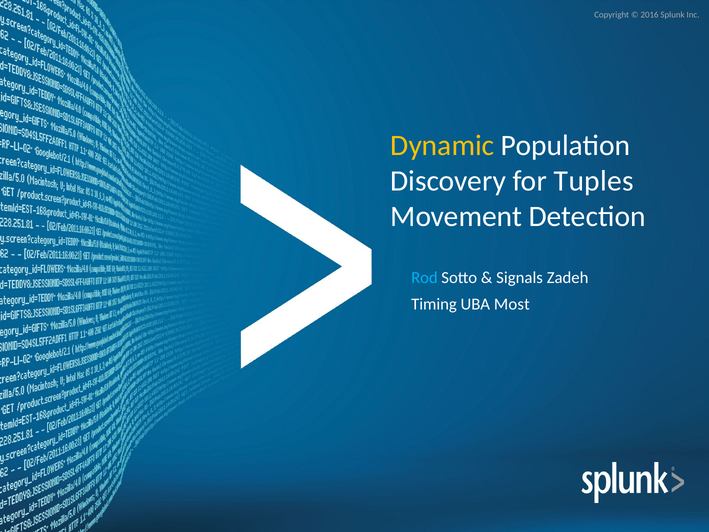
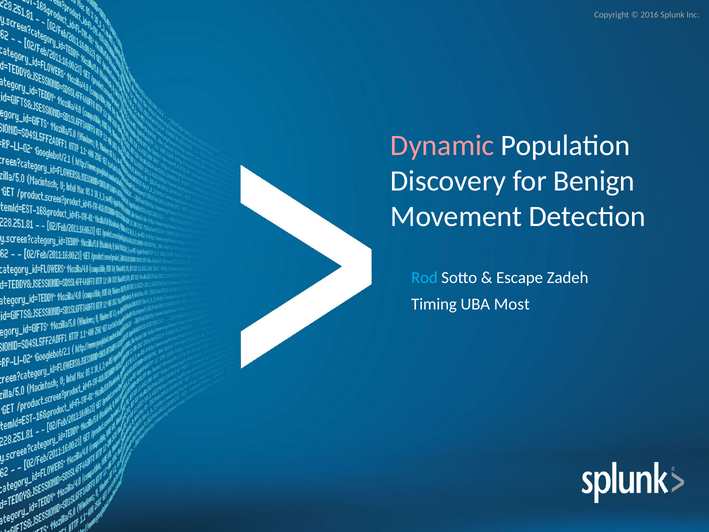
Dynamic colour: yellow -> pink (442, 145)
Tuples: Tuples -> Benign (594, 181)
Signals: Signals -> Escape (520, 277)
